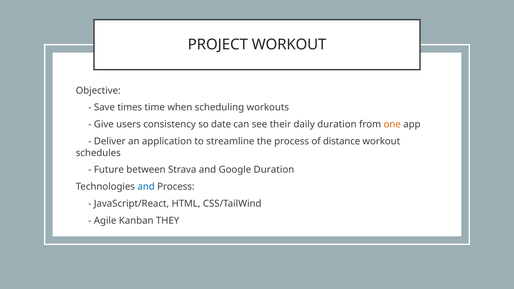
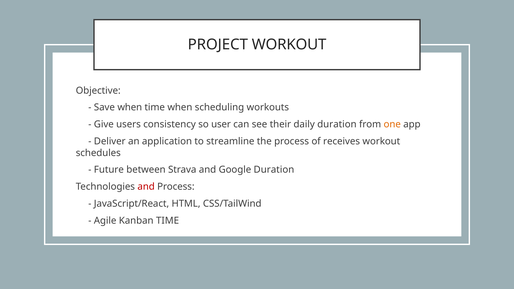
Save times: times -> when (130, 107)
date: date -> user (221, 124)
distance: distance -> receives (342, 141)
and colour: blue -> red (146, 187)
Kanban THEY: THEY -> TIME (168, 221)
